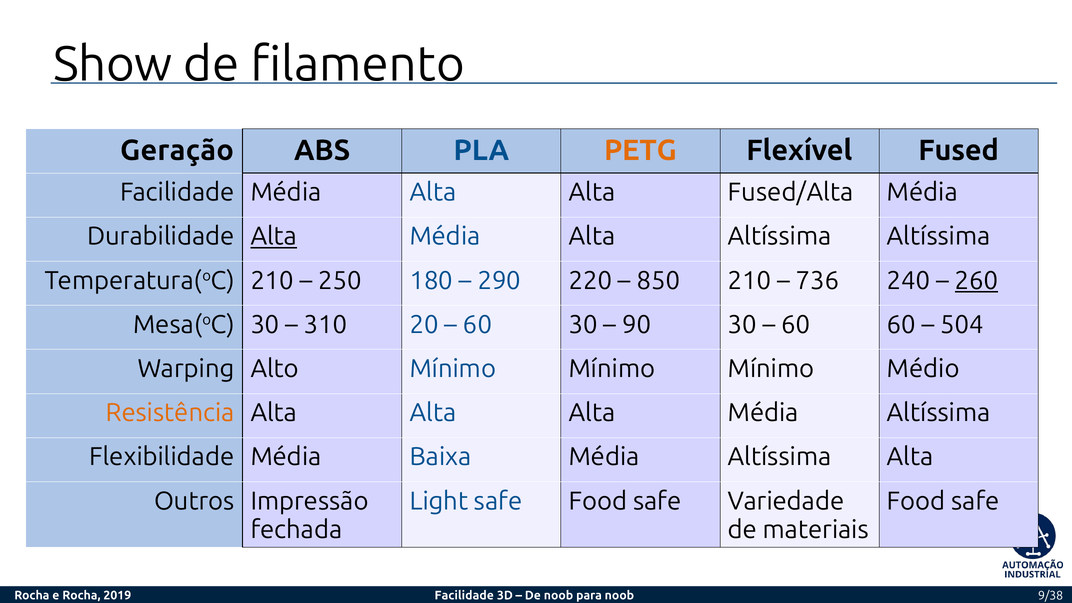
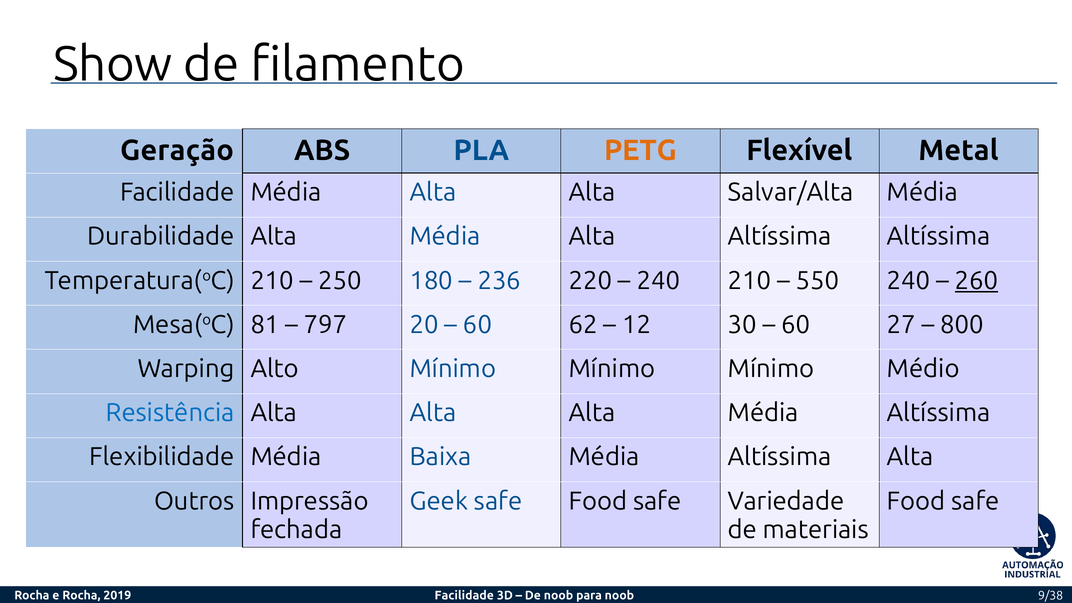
Fused: Fused -> Metal (958, 150)
Fused/Alta: Fused/Alta -> Salvar/Alta (791, 192)
Alta underline: present -> none (274, 237)
290: 290 -> 236 (499, 281)
850: 850 -> 240 (658, 281)
736: 736 -> 550 (817, 281)
Mesa(oC 30: 30 -> 81 (265, 325)
310: 310 -> 797 (326, 325)
60 30: 30 -> 62 (583, 325)
90: 90 -> 12 (637, 325)
60 60: 60 -> 27 (901, 325)
504: 504 -> 800 (962, 325)
Resistência colour: orange -> blue (170, 413)
Light: Light -> Geek (439, 501)
